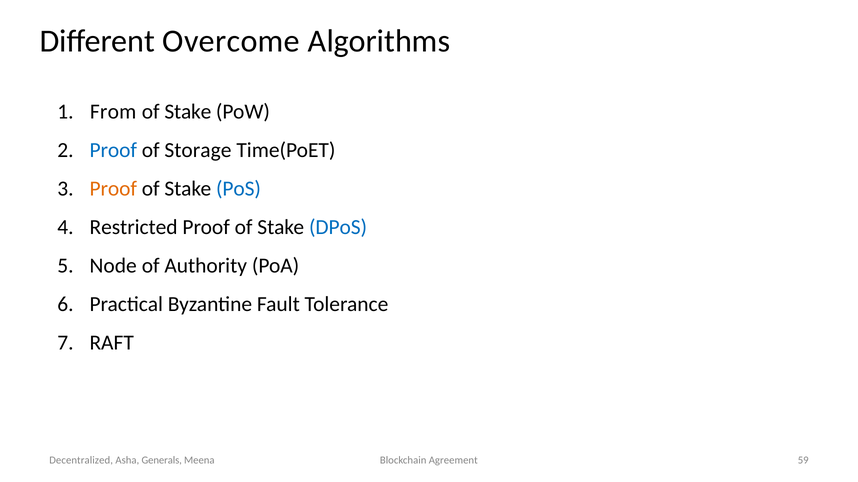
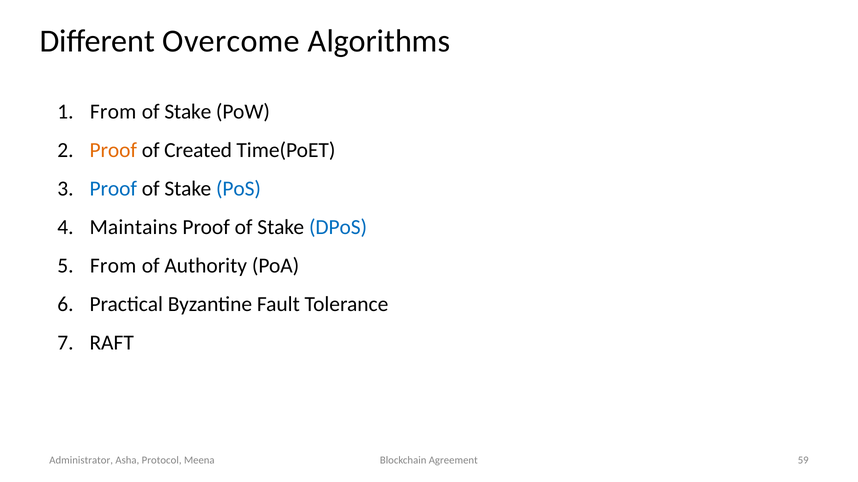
Proof colour: blue -> orange (113, 150)
Storage: Storage -> Created (198, 150)
Proof colour: orange -> blue (113, 189)
Restricted: Restricted -> Maintains (133, 227)
Node: Node -> From (113, 266)
Decentralized: Decentralized -> Administrator (81, 461)
Generals: Generals -> Protocol (162, 461)
